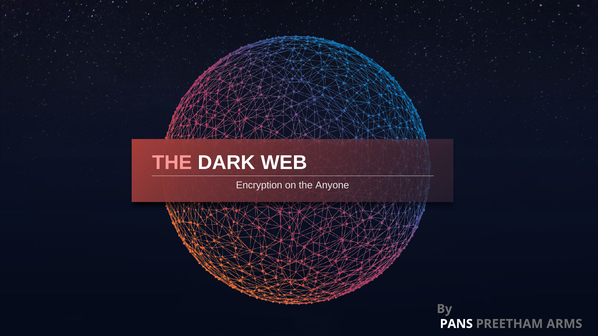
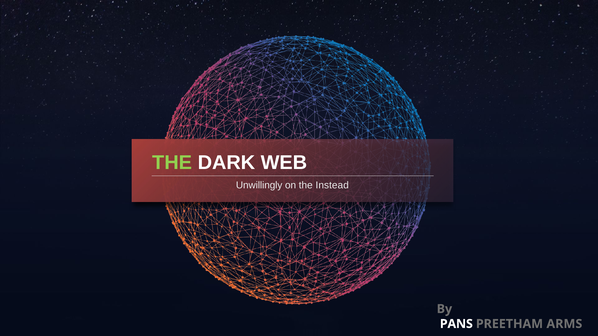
THE colour: pink -> light green (172, 163)
Encryption: Encryption -> Unwillingly (259, 185)
Anyone: Anyone -> Instead (332, 185)
